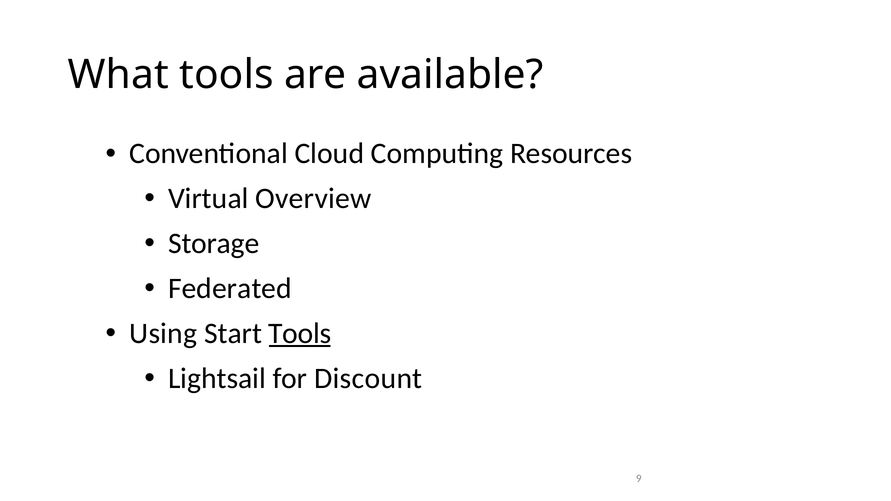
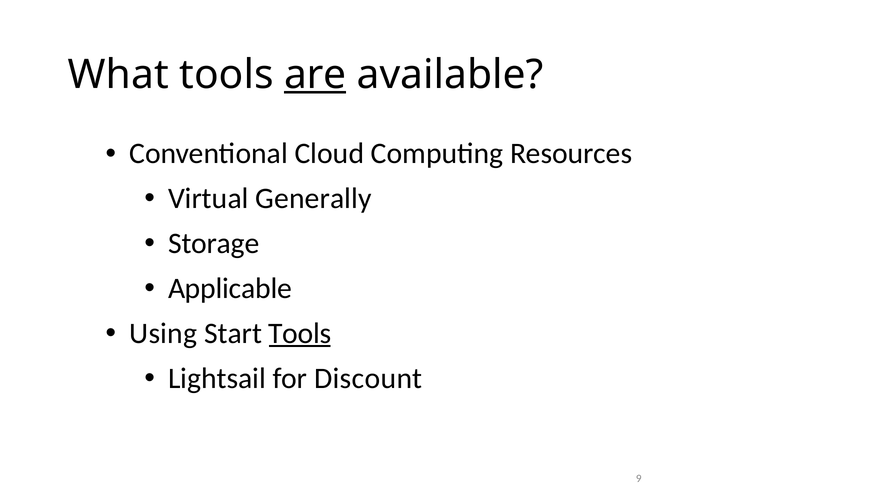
are underline: none -> present (315, 75)
Overview: Overview -> Generally (314, 198)
Federated: Federated -> Applicable (230, 288)
